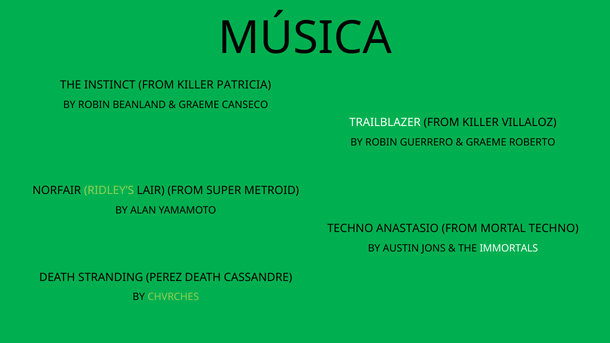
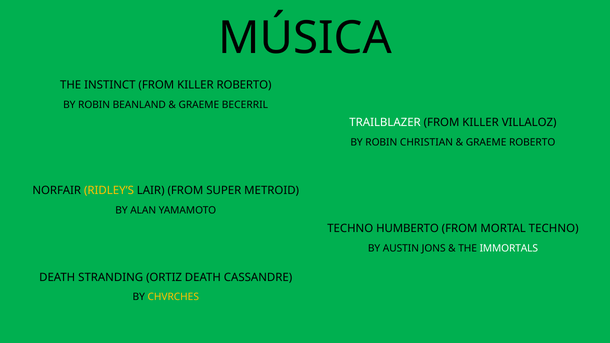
KILLER PATRICIA: PATRICIA -> ROBERTO (244, 85)
CANSECO: CANSECO -> BECERRIL (245, 105)
GUERRERO: GUERRERO -> CHRISTIAN (426, 143)
RIDLEY’S colour: light green -> yellow (109, 191)
ANASTASIO: ANASTASIO -> HUMBERTO (408, 229)
PEREZ: PEREZ -> ORTIZ (164, 277)
CHVRCHES colour: light green -> yellow (173, 297)
